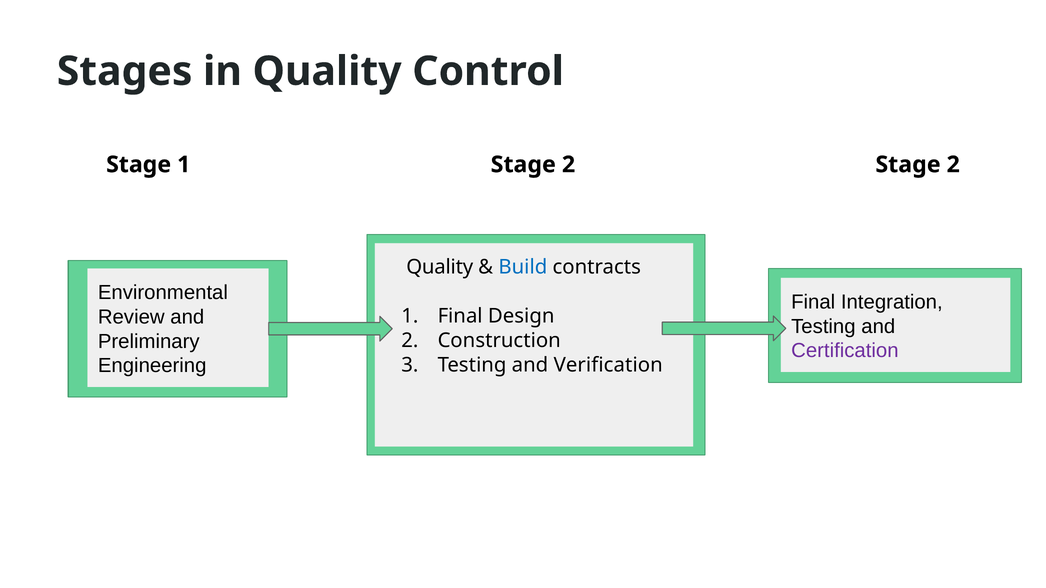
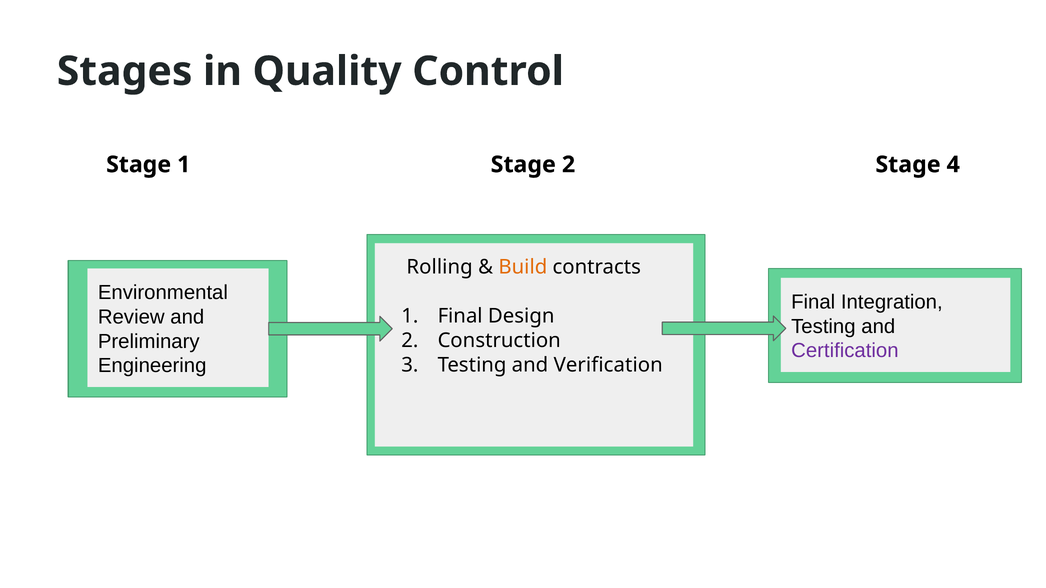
2 Stage 2: 2 -> 4 (953, 165)
Quality: Quality -> Rolling (440, 267)
Build colour: blue -> orange (523, 267)
